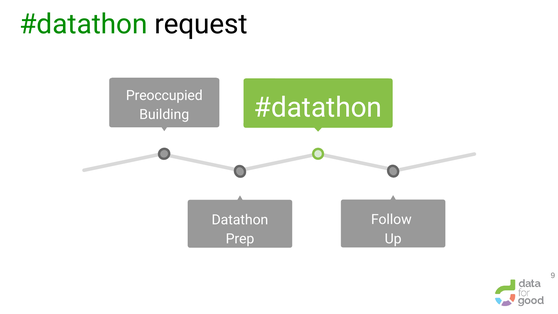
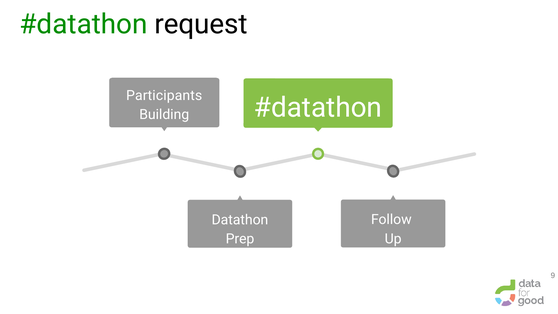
Preoccupied: Preoccupied -> Participants (164, 95)
